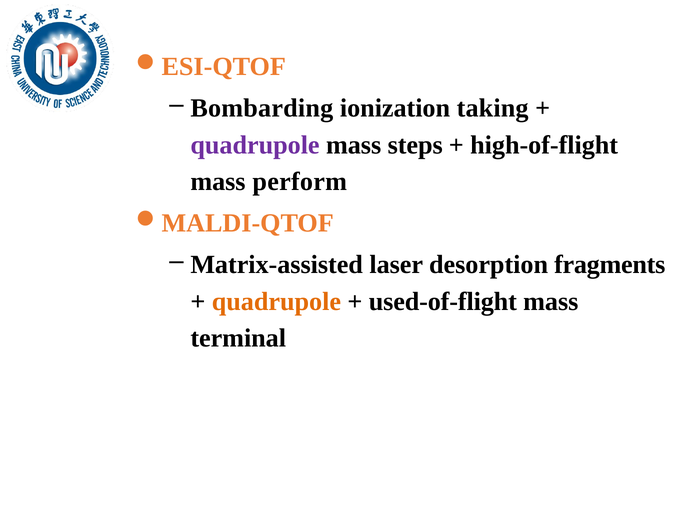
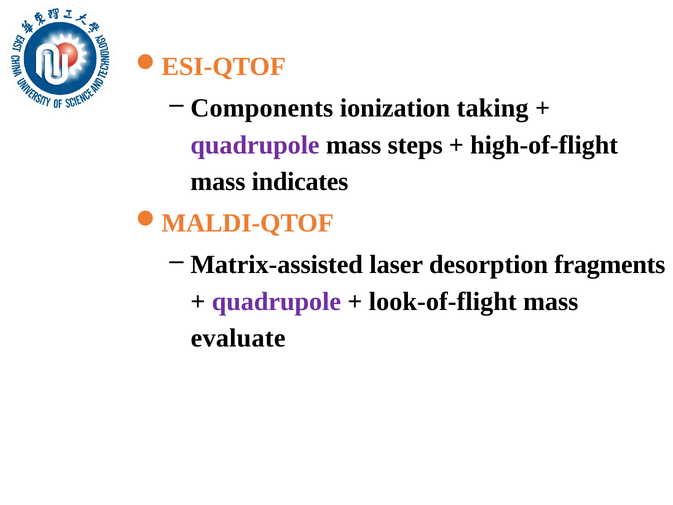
Bombarding: Bombarding -> Components (262, 108)
perform: perform -> indicates (300, 182)
quadrupole colour: orange -> purple (276, 301)
used-of-flight: used-of-flight -> look-of-flight (443, 301)
terminal: terminal -> evaluate (238, 338)
